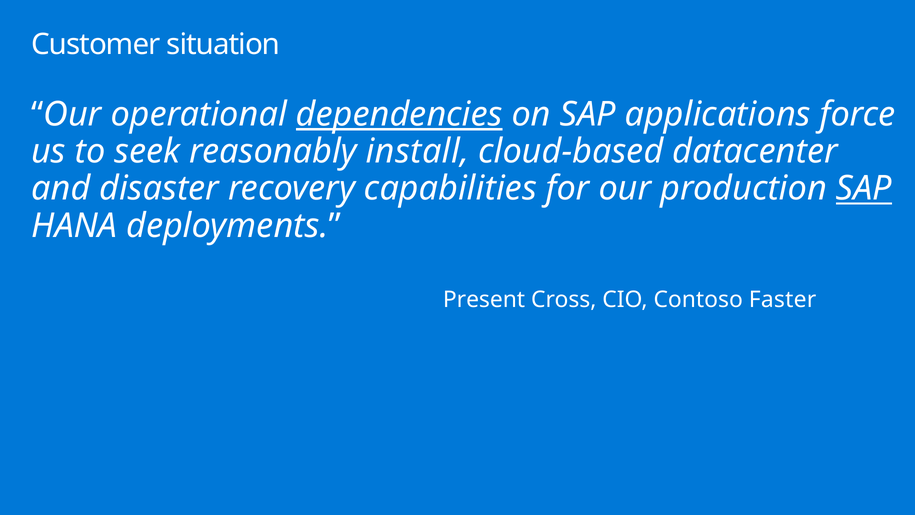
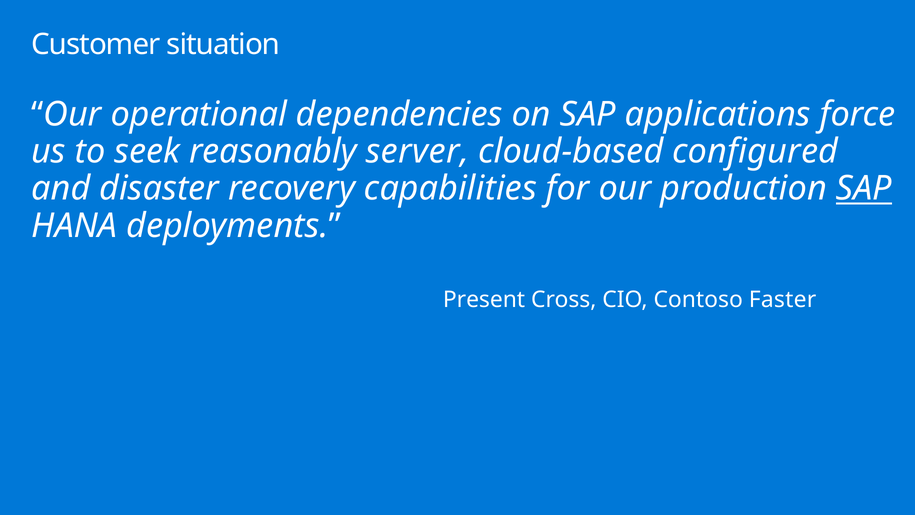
dependencies underline: present -> none (399, 114)
install: install -> server (417, 151)
datacenter: datacenter -> configured (755, 151)
